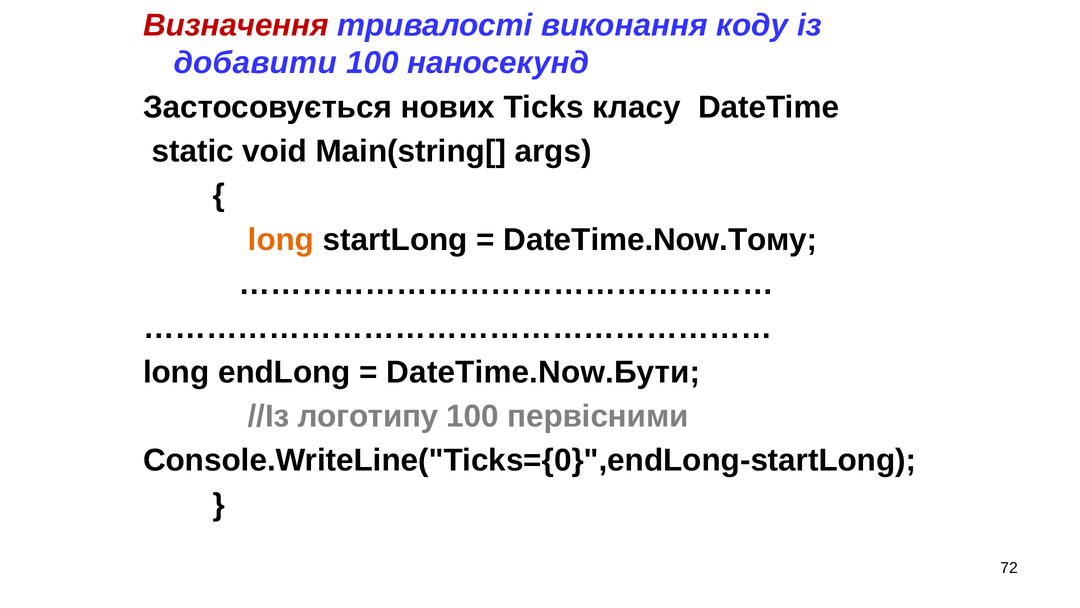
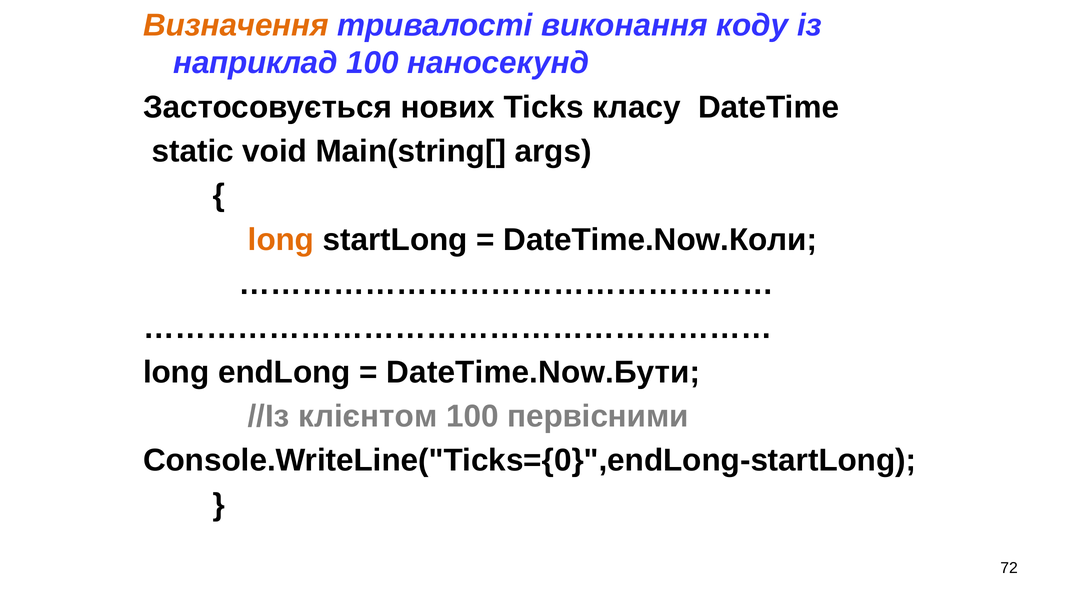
Визначення colour: red -> orange (236, 25)
добавити: добавити -> наприклад (256, 63)
DateTime.Now.Тому: DateTime.Now.Тому -> DateTime.Now.Коли (660, 240)
логотипу: логотипу -> клієнтом (368, 416)
